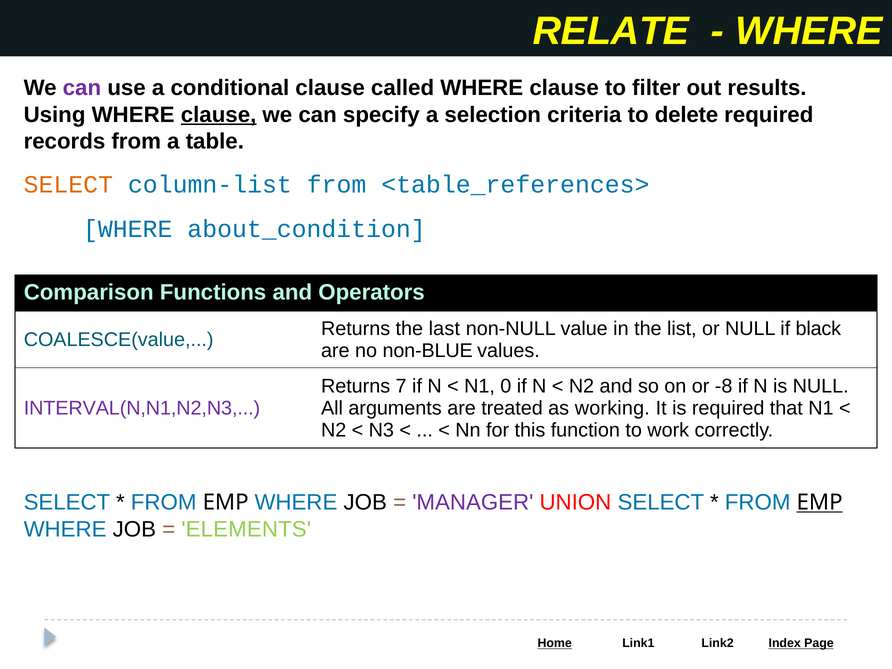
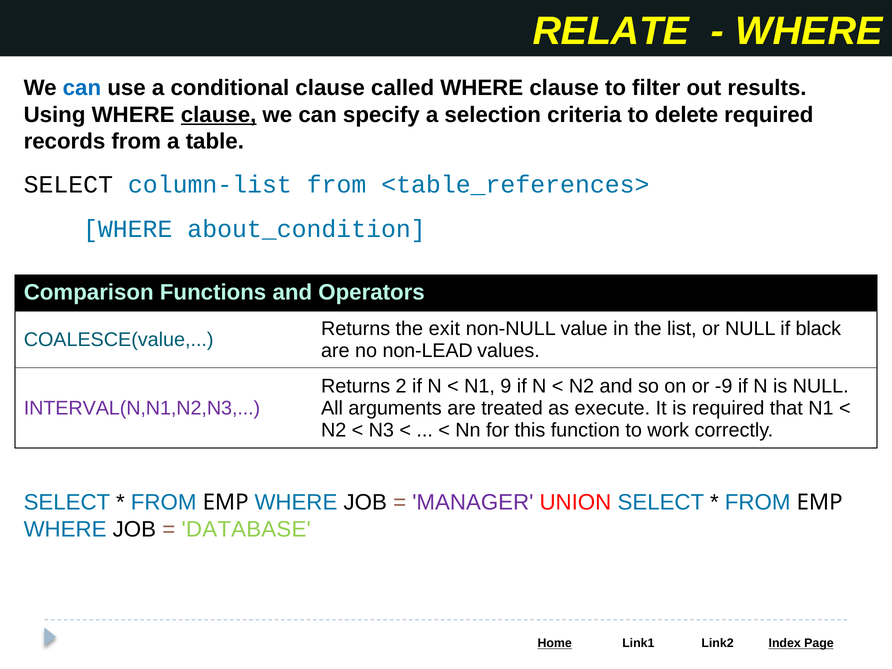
can colour: purple -> blue (82, 88)
SELECT colour: orange -> black (68, 184)
last: last -> exit (444, 329)
non-BLUE: non-BLUE -> non-LEAD (428, 351)
7: 7 -> 2 (401, 386)
0: 0 -> 9 (506, 386)
-8: -8 -> -9 (724, 386)
working: working -> execute (612, 408)
EMP underline: present -> none (820, 502)
ELEMENTS: ELEMENTS -> DATABASE (246, 529)
